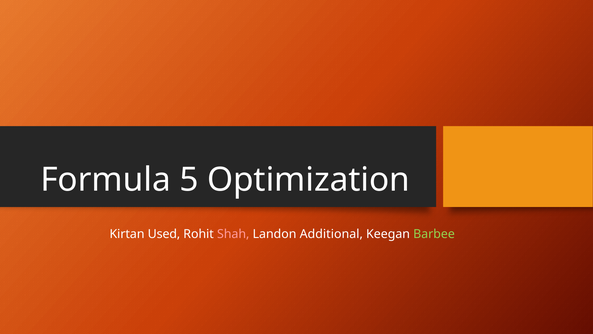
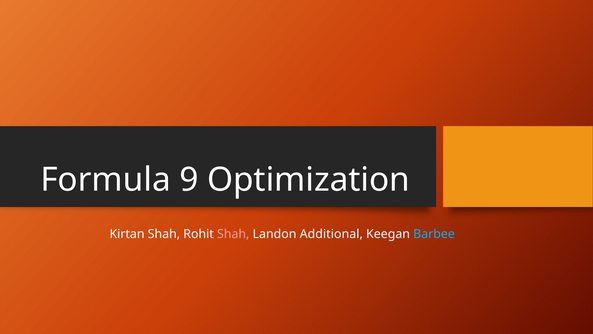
5: 5 -> 9 (189, 180)
Kirtan Used: Used -> Shah (164, 234)
Barbee colour: light green -> light blue (434, 234)
